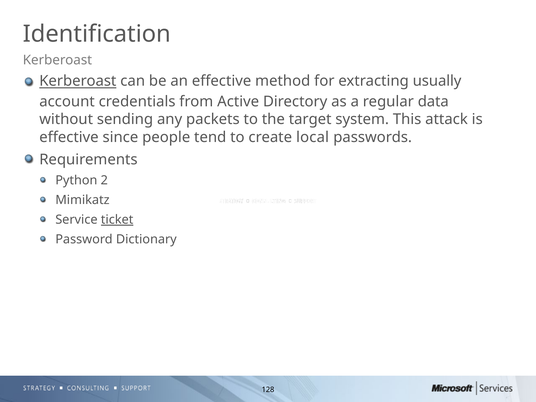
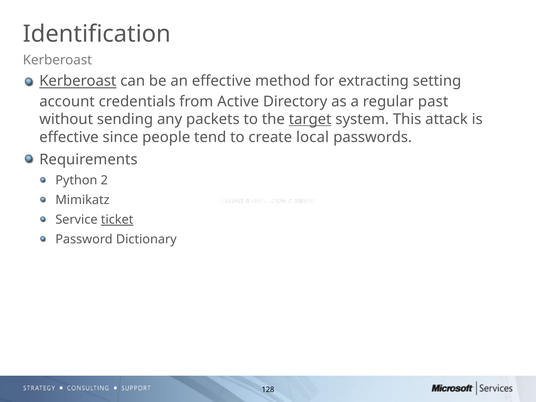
usually: usually -> setting (437, 81)
data: data -> past (433, 101)
target underline: none -> present (310, 119)
